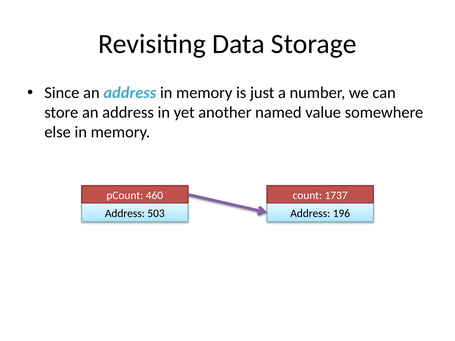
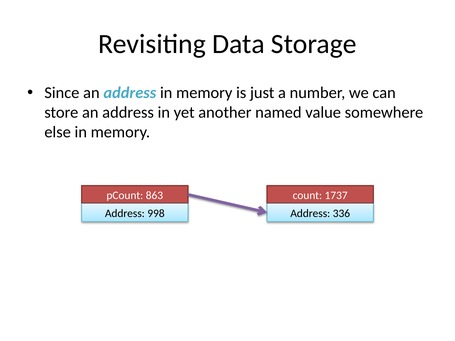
460: 460 -> 863 (154, 195)
503: 503 -> 998 (156, 213)
196: 196 -> 336 (341, 213)
